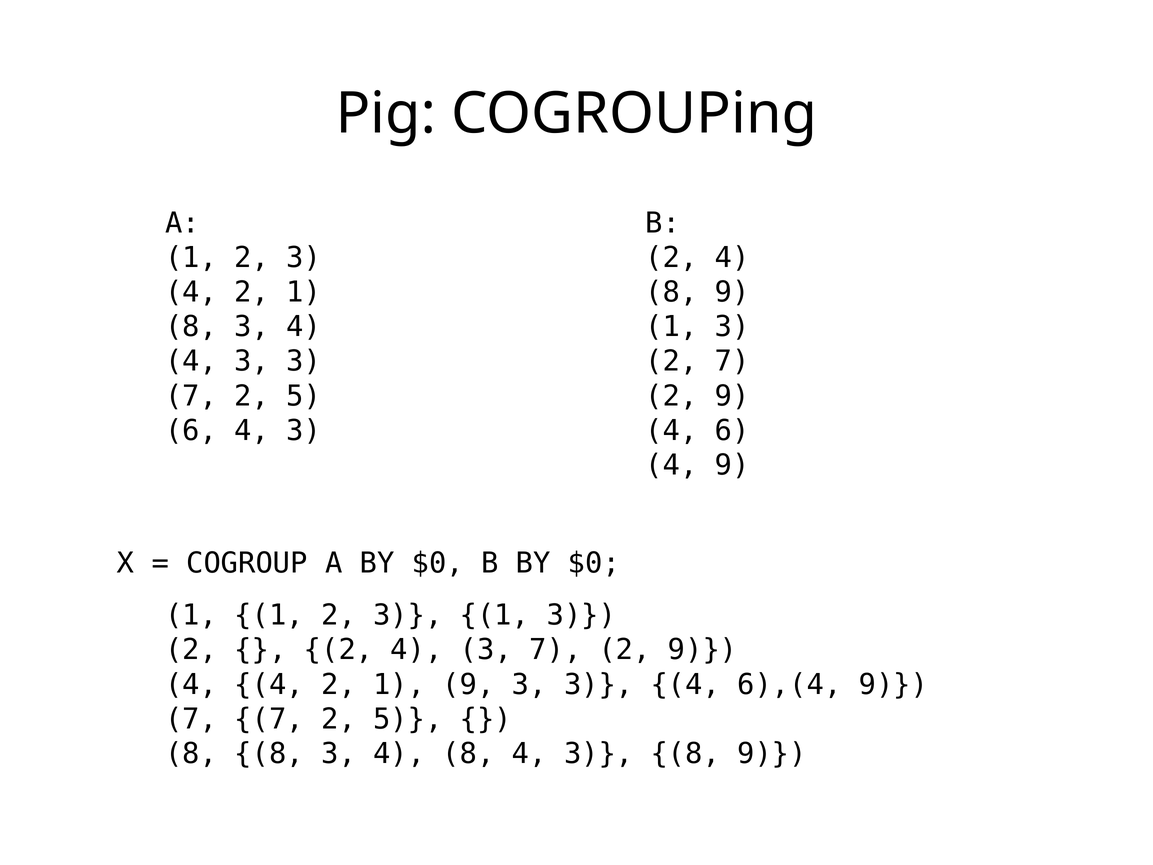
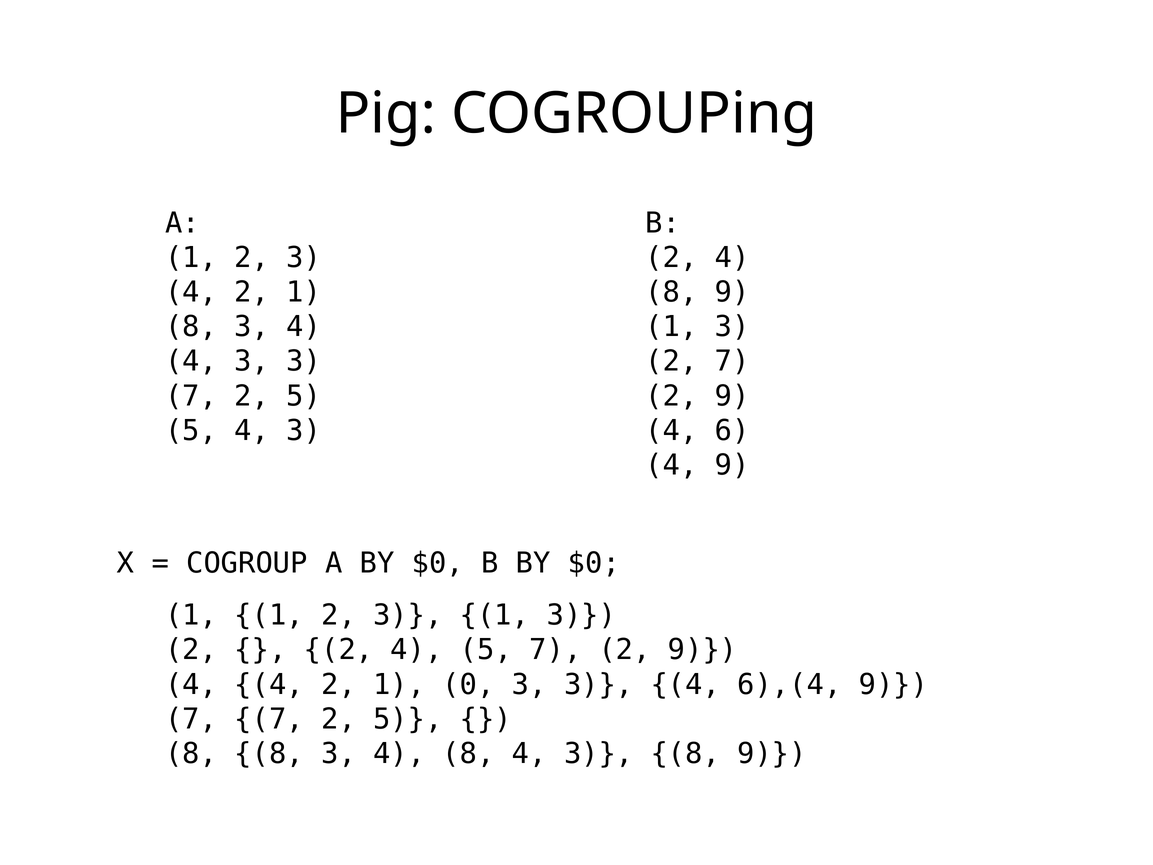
6: 6 -> 5 (191, 431)
2 4 3: 3 -> 5 (486, 650)
1 9: 9 -> 0 (468, 684)
